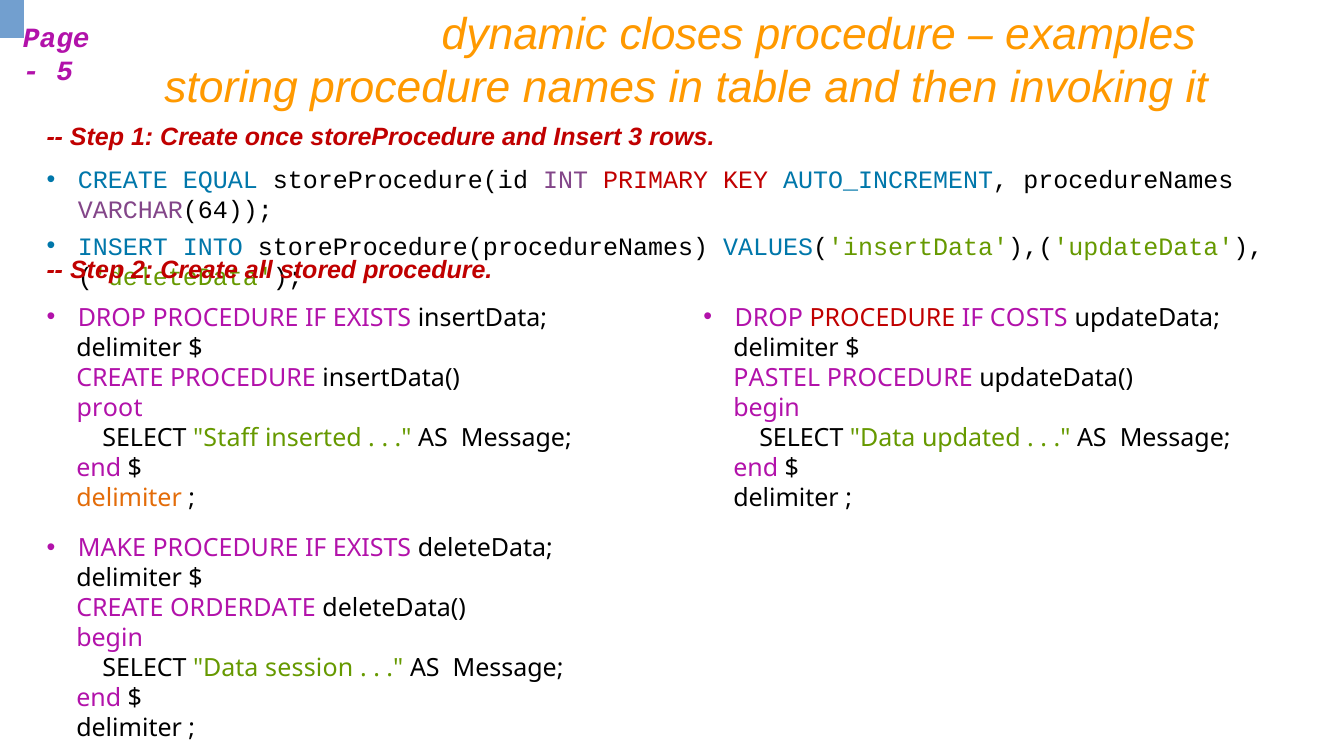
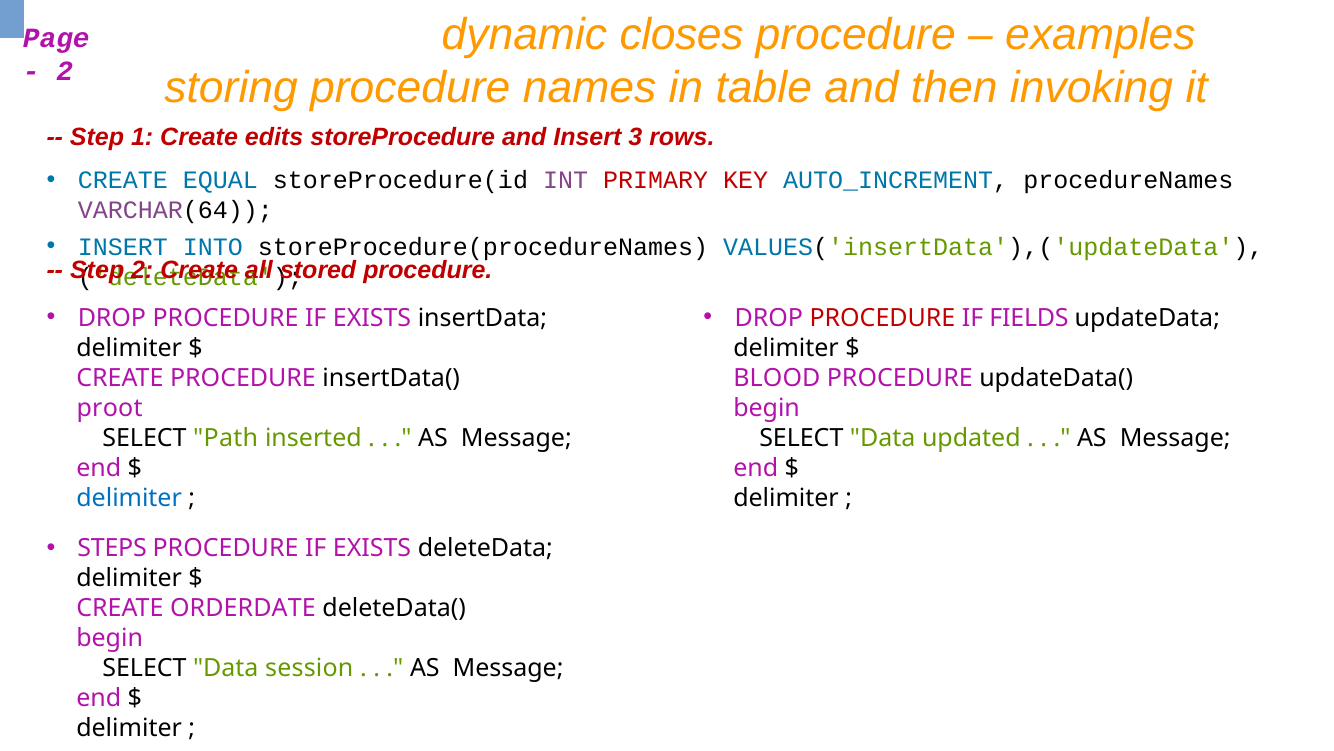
5: 5 -> 2 (65, 72)
once: once -> edits (274, 137)
COSTS: COSTS -> FIELDS (1029, 318)
PASTEL: PASTEL -> BLOOD (777, 378)
Staff: Staff -> Path (226, 438)
delimiter colour: orange -> blue (129, 498)
MAKE: MAKE -> STEPS (112, 548)
